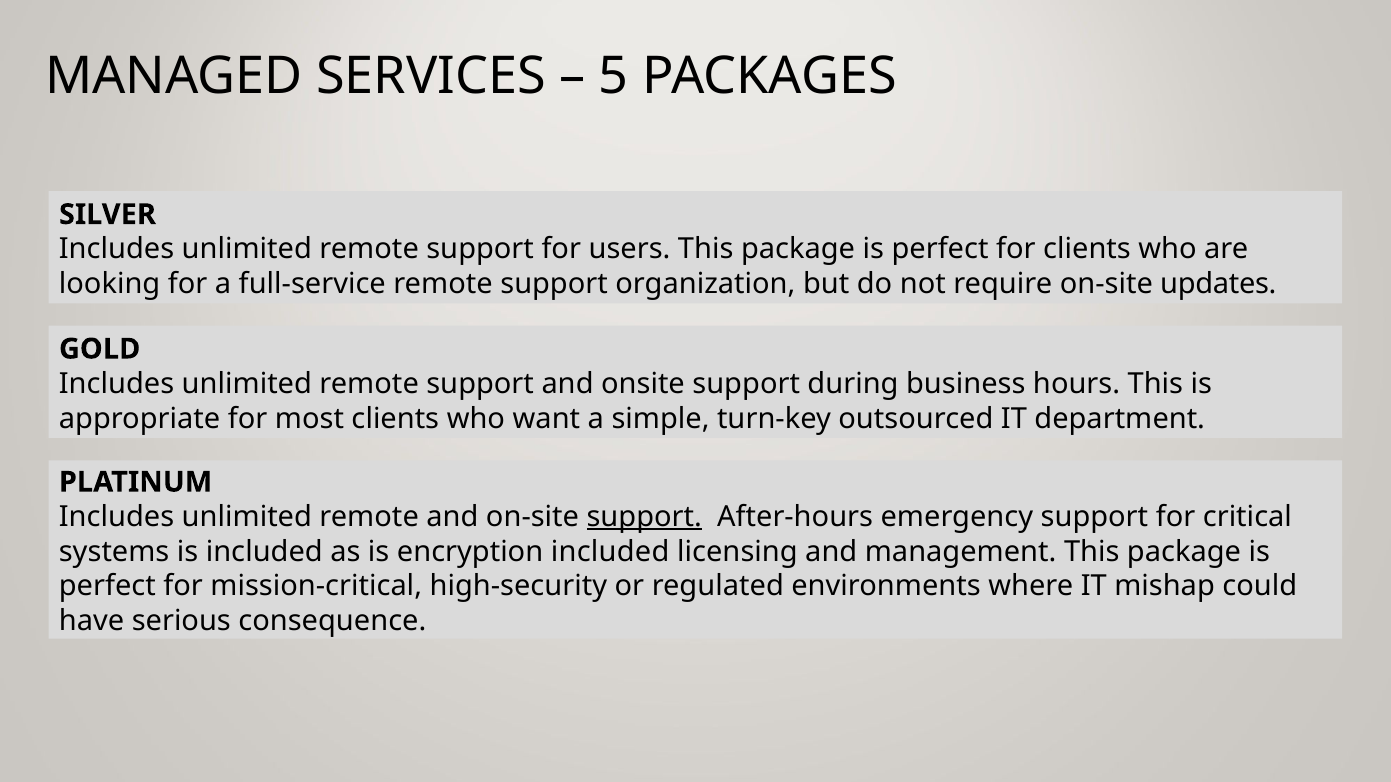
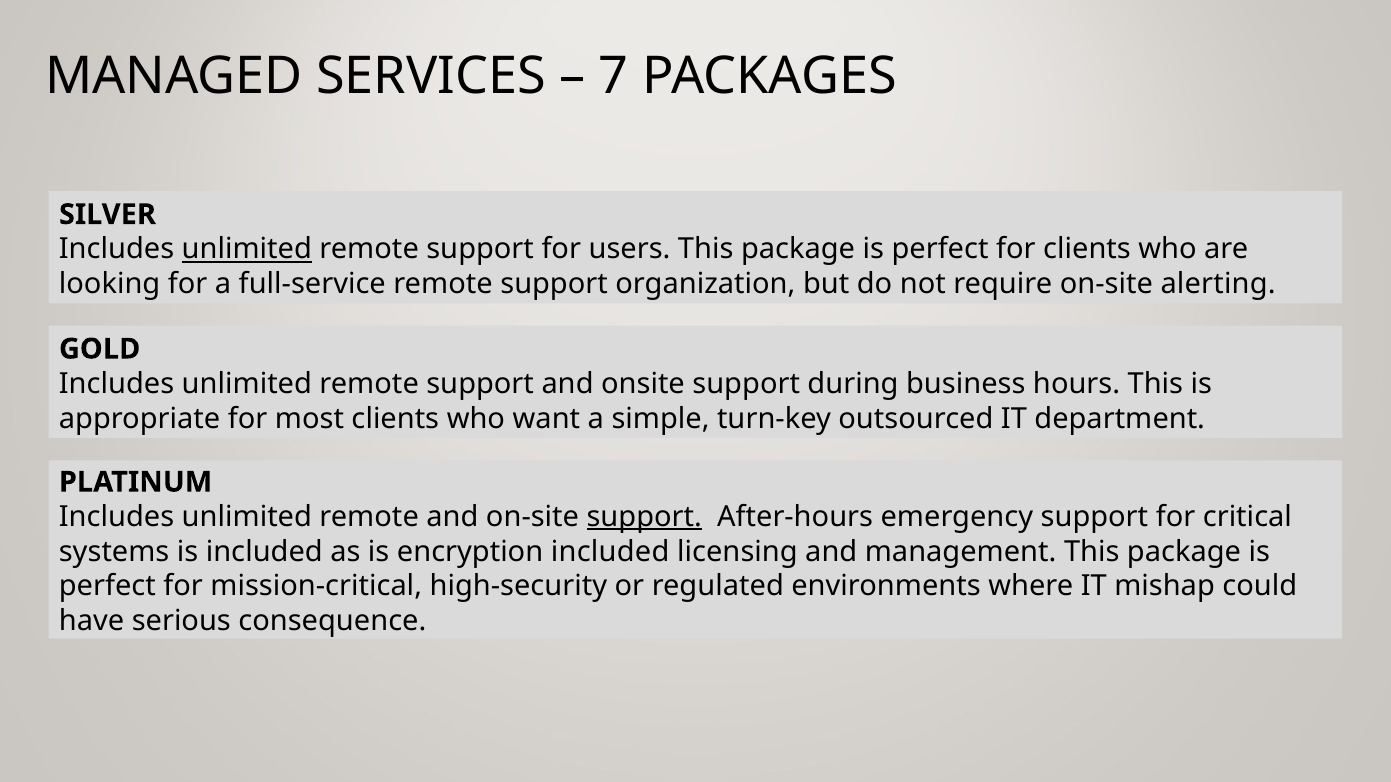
5: 5 -> 7 (614, 77)
unlimited underline: none -> present (247, 249)
updates: updates -> alerting (1218, 284)
